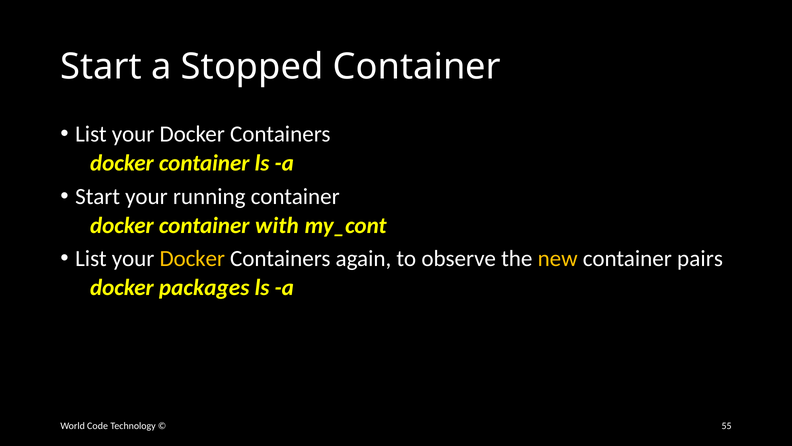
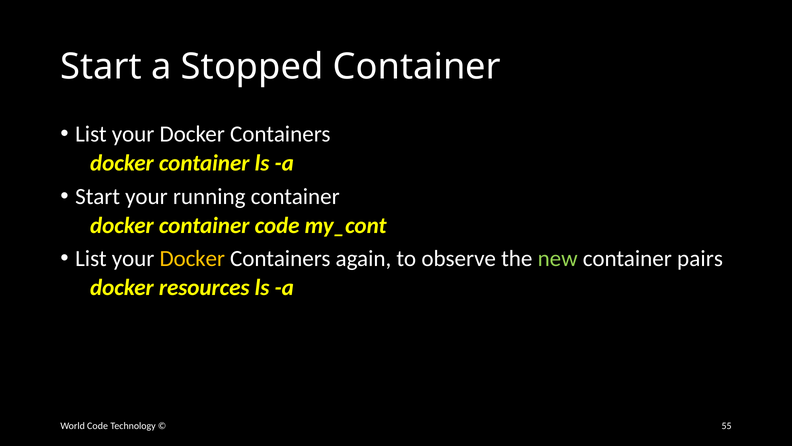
container with: with -> code (277, 225)
new colour: yellow -> light green (558, 258)
packages: packages -> resources (204, 288)
